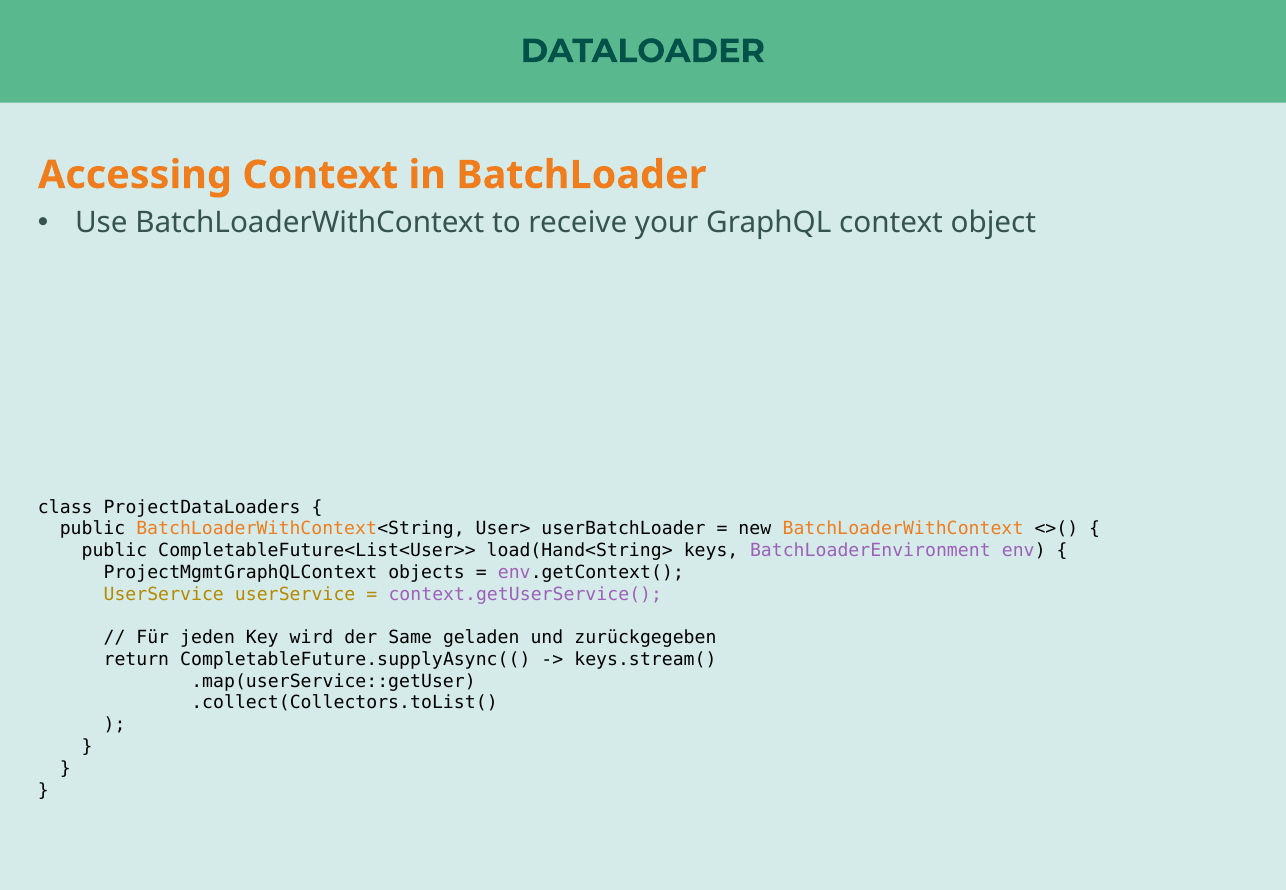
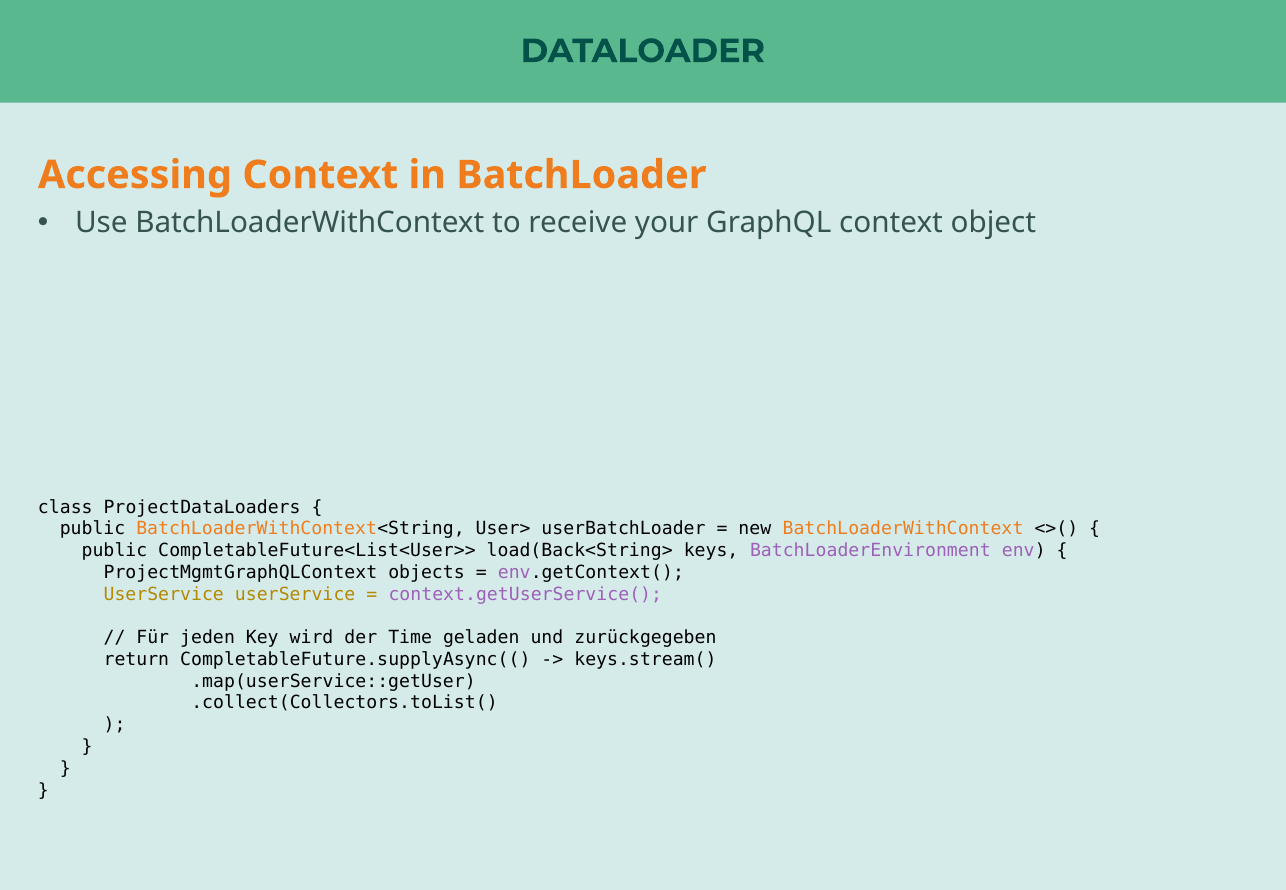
load(Hand<String>: load(Hand<String> -> load(Back<String> (580, 551)
Same: Same -> Time (410, 638)
